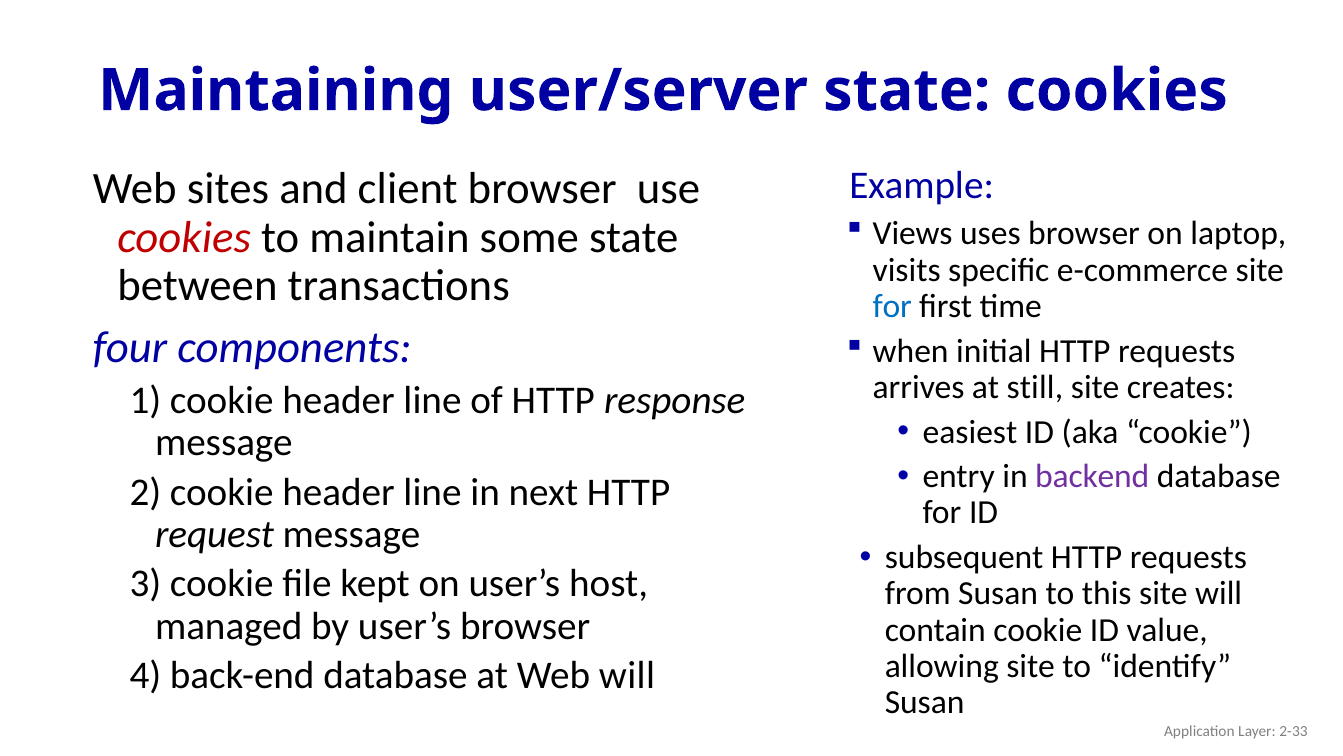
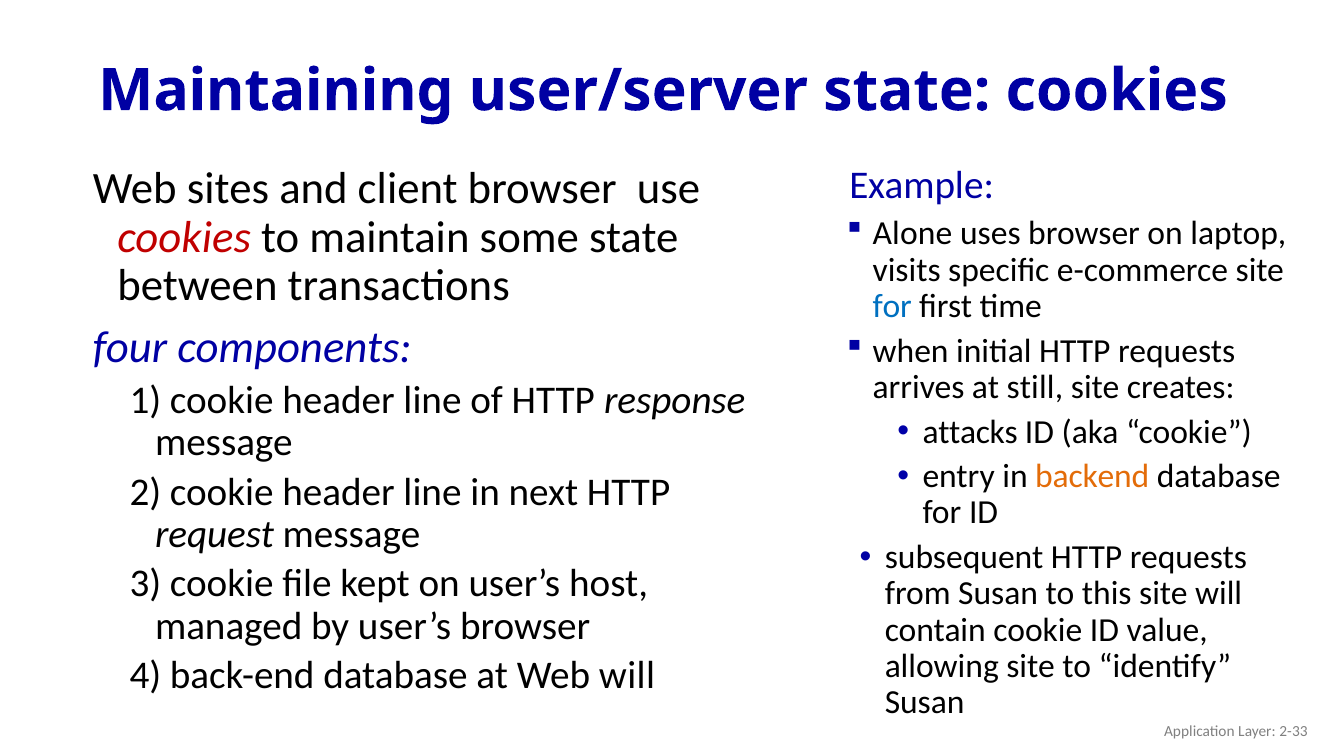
Views: Views -> Alone (912, 234)
easiest: easiest -> attacks (970, 432)
backend colour: purple -> orange (1092, 476)
